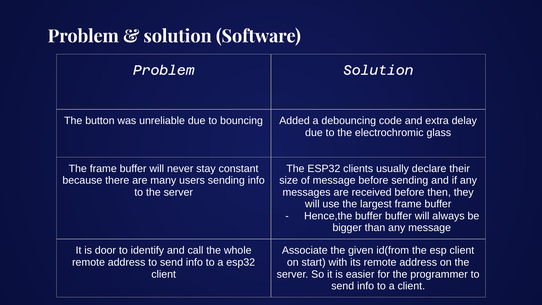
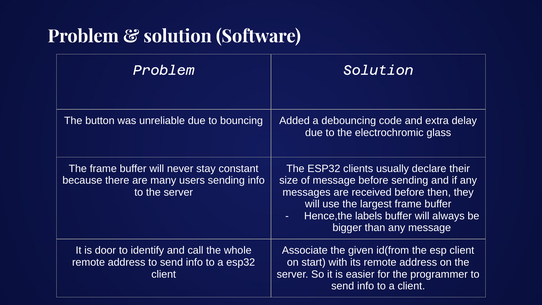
Hence,the buffer: buffer -> labels (369, 216)
